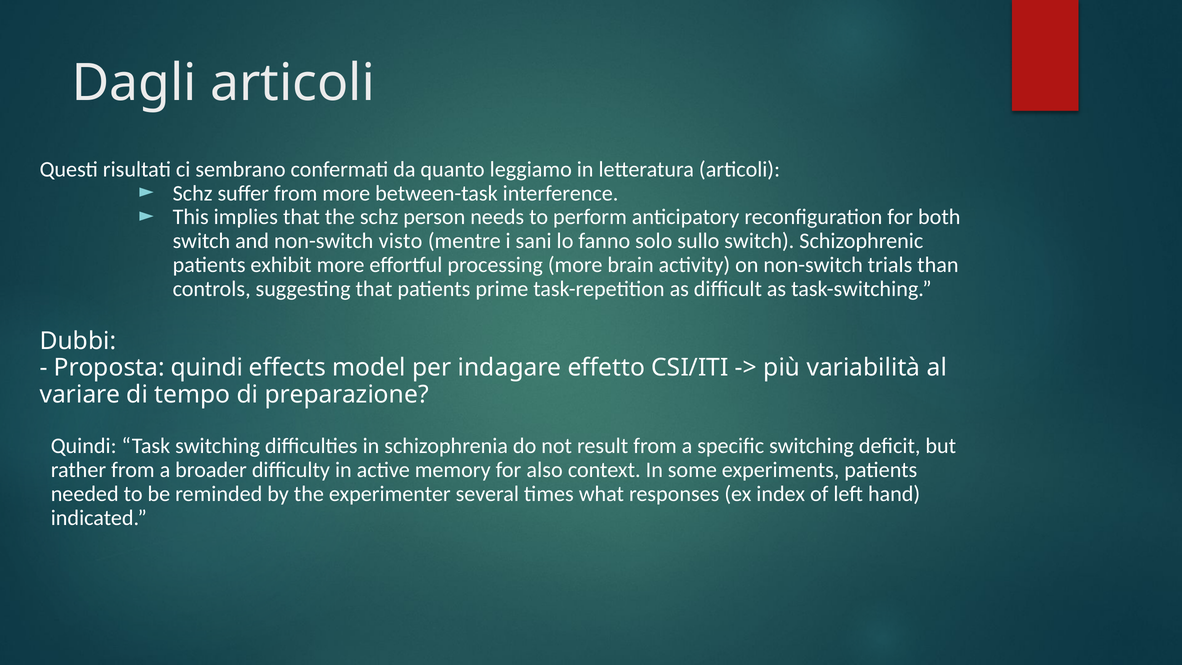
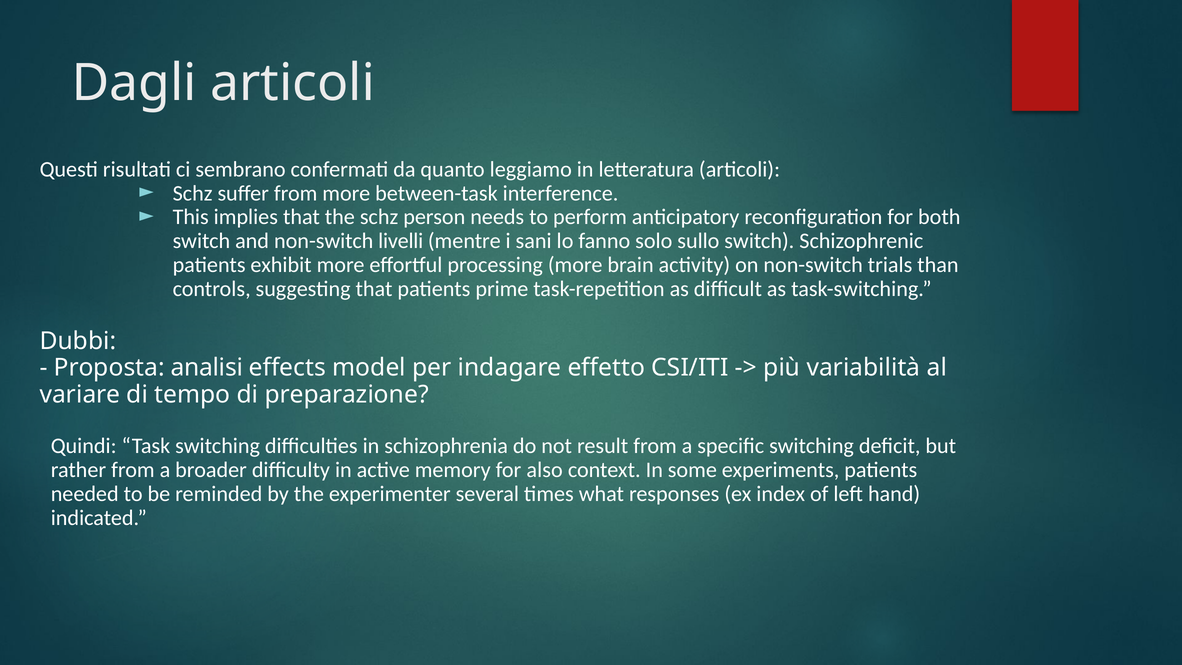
visto: visto -> livelli (401, 241)
Proposta quindi: quindi -> analisi (207, 368)
